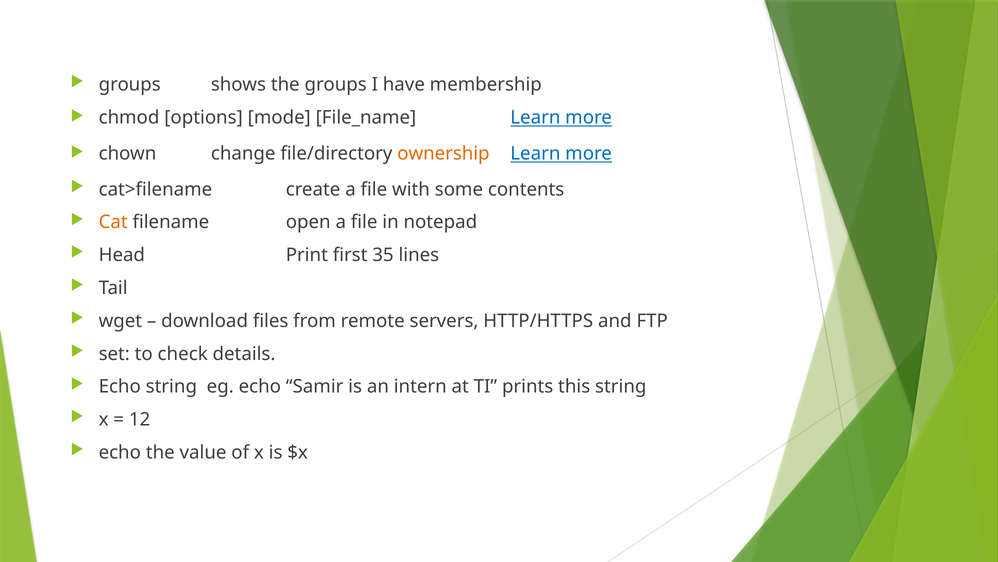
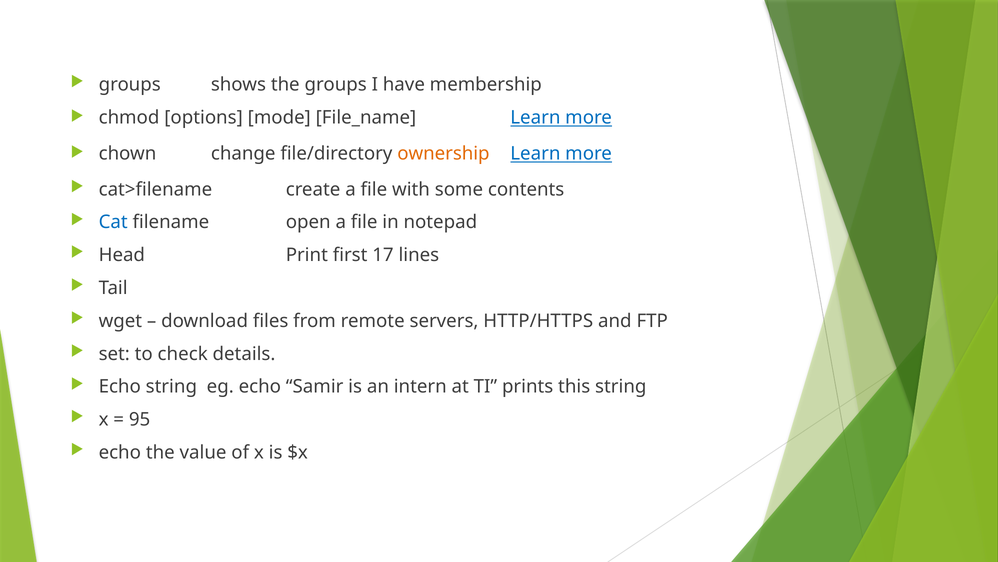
Cat colour: orange -> blue (113, 222)
35: 35 -> 17 (383, 255)
12: 12 -> 95 (140, 419)
